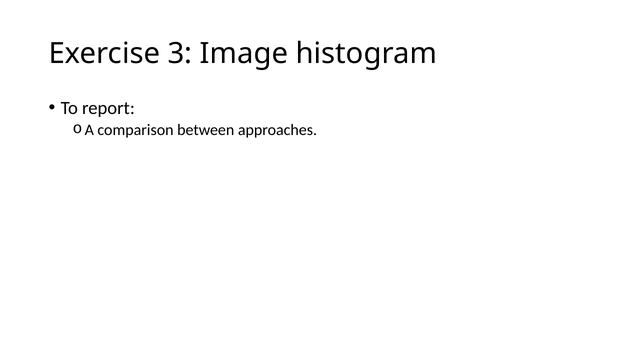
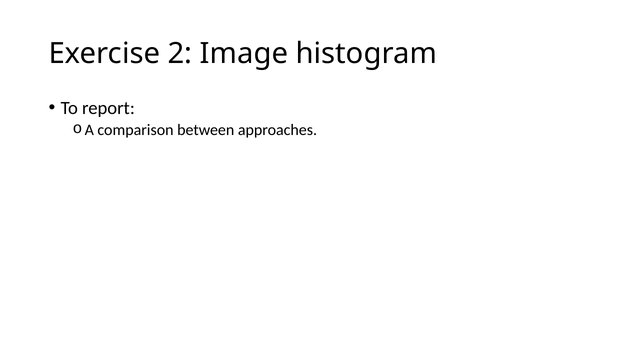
3: 3 -> 2 (180, 54)
